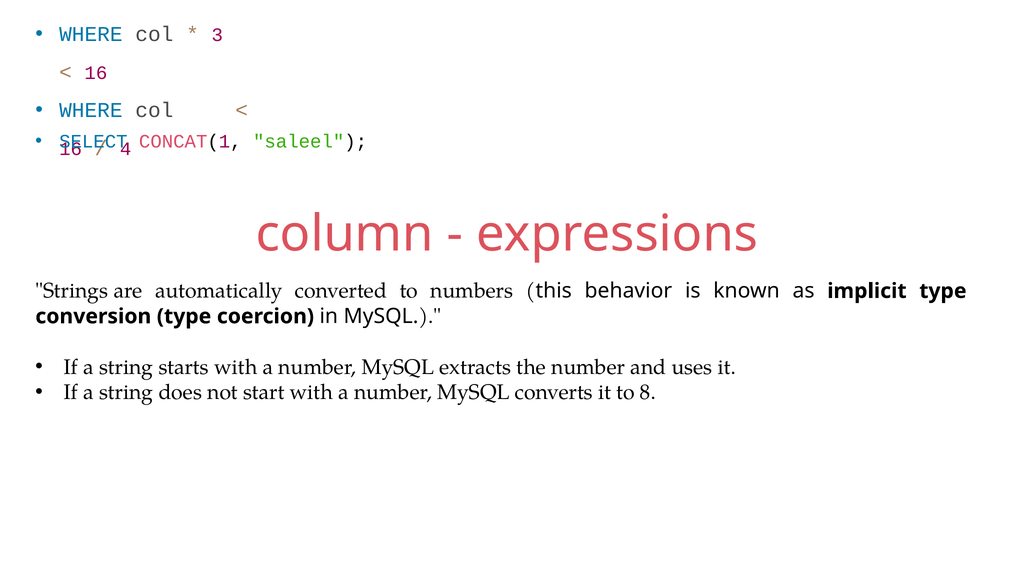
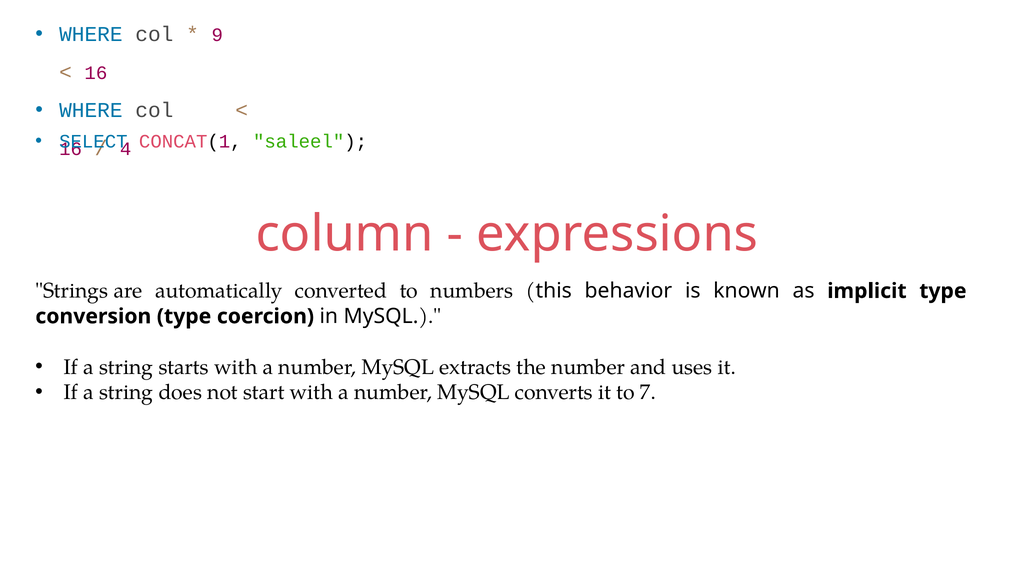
3: 3 -> 9 (217, 35)
8: 8 -> 7 (648, 393)
